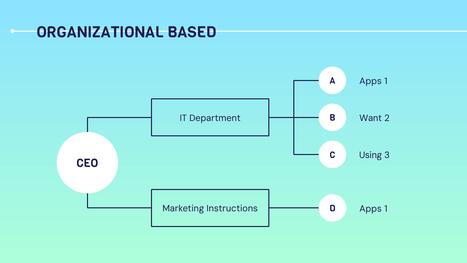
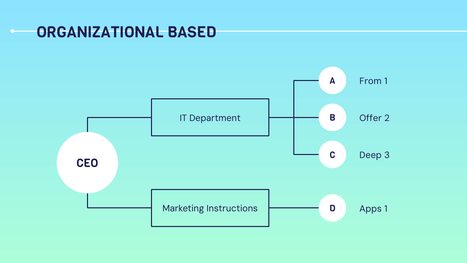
Apps: Apps -> From (371, 81)
Want: Want -> Offer (371, 118)
Using: Using -> Deep (371, 155)
